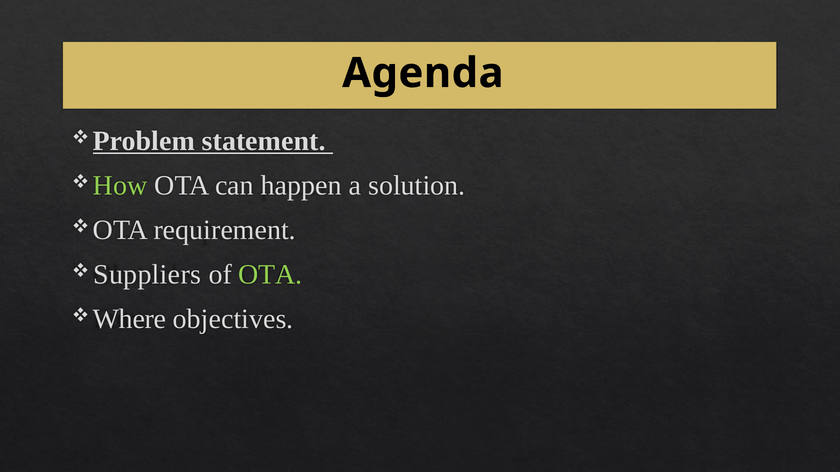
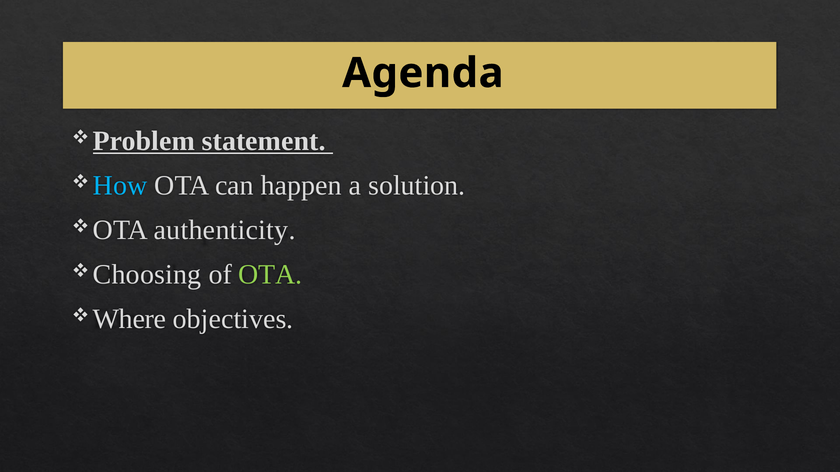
How colour: light green -> light blue (120, 186)
requirement: requirement -> authenticity (225, 230)
Suppliers: Suppliers -> Choosing (147, 275)
